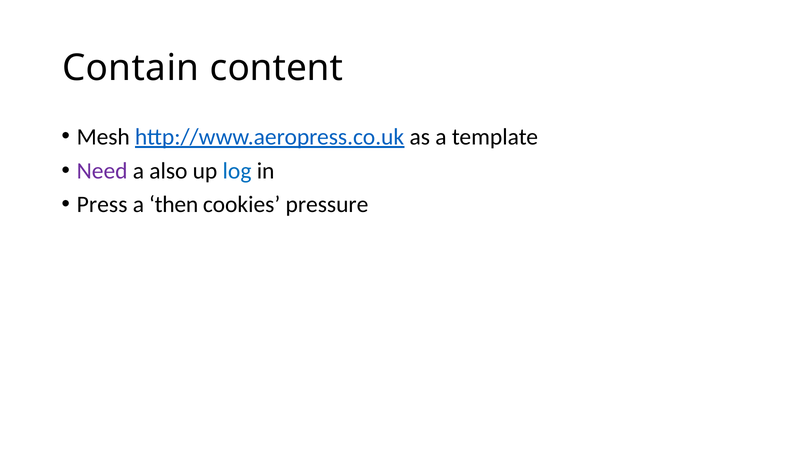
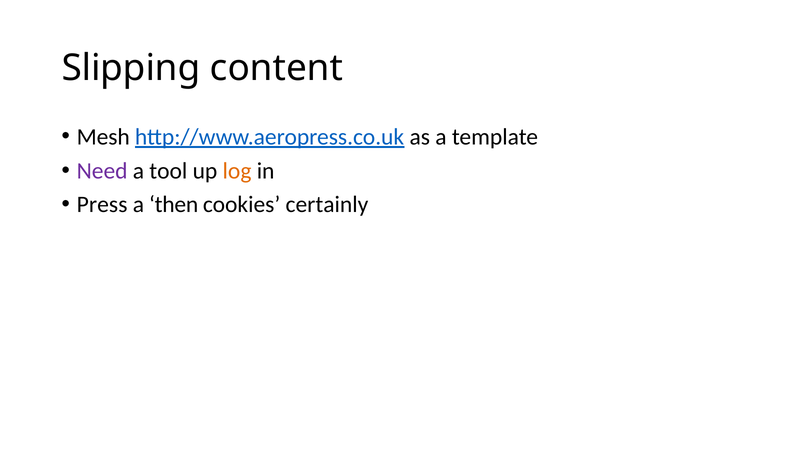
Contain: Contain -> Slipping (131, 68)
also: also -> tool (168, 171)
log colour: blue -> orange (237, 171)
pressure: pressure -> certainly (327, 205)
